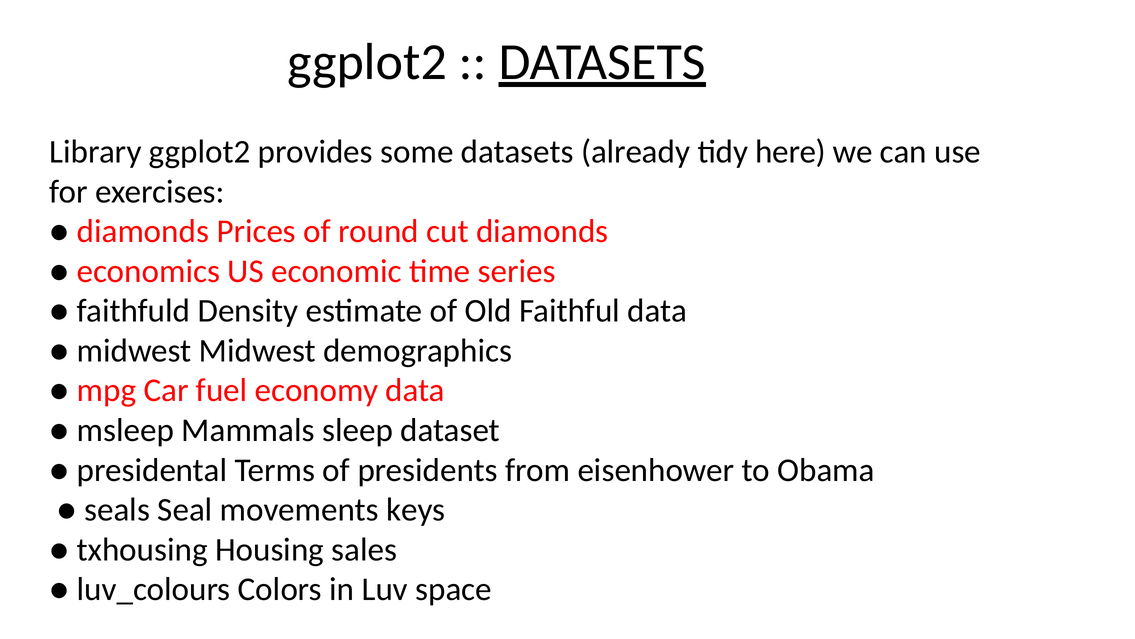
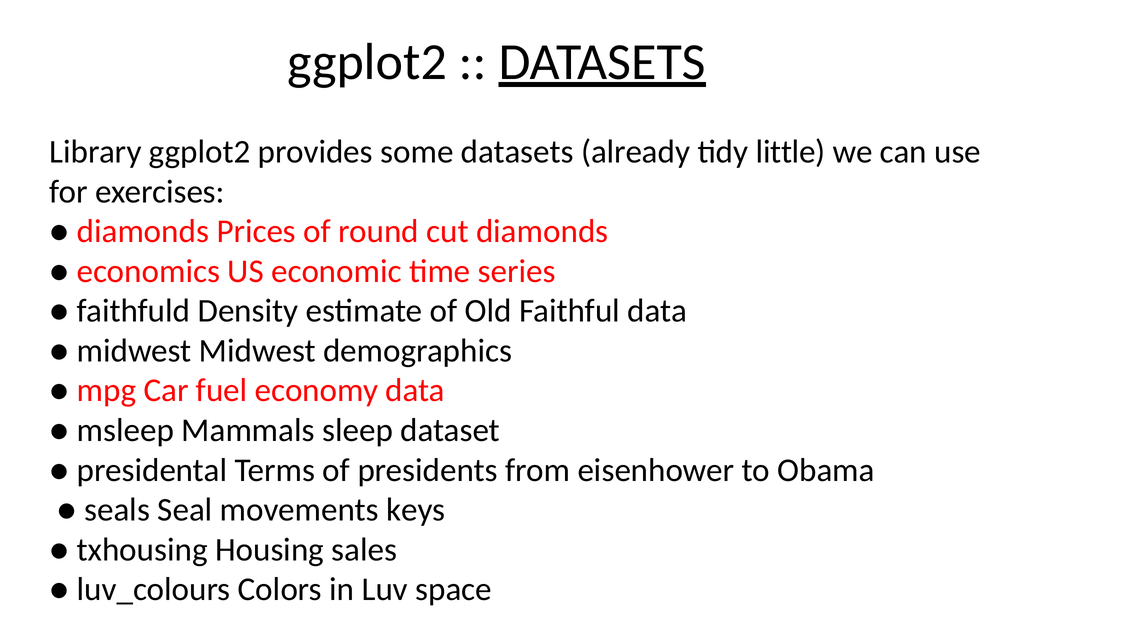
here: here -> little (791, 152)
